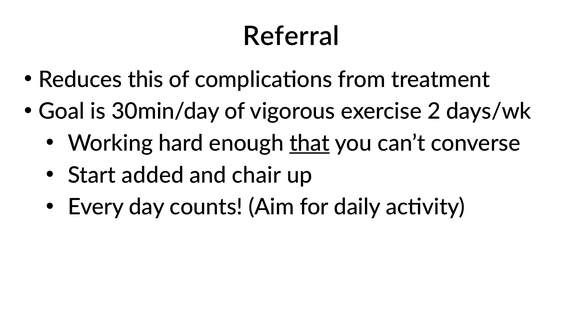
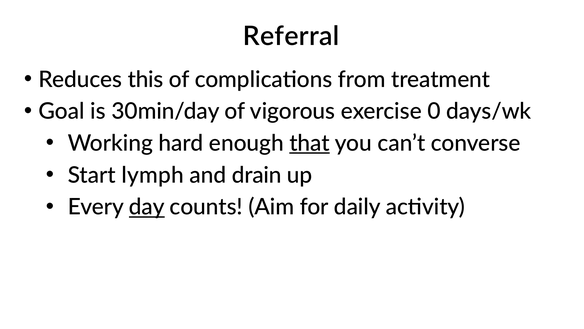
2: 2 -> 0 (434, 111)
added: added -> lymph (153, 175)
chair: chair -> drain (257, 175)
day underline: none -> present (147, 207)
